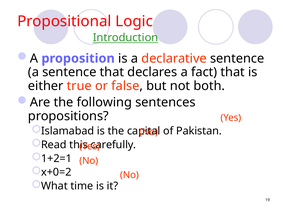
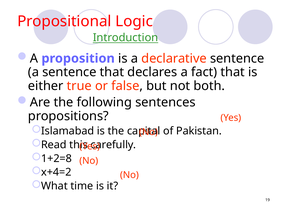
1+2=1: 1+2=1 -> 1+2=8 (57, 159)
x+0=2: x+0=2 -> x+4=2 (56, 172)
